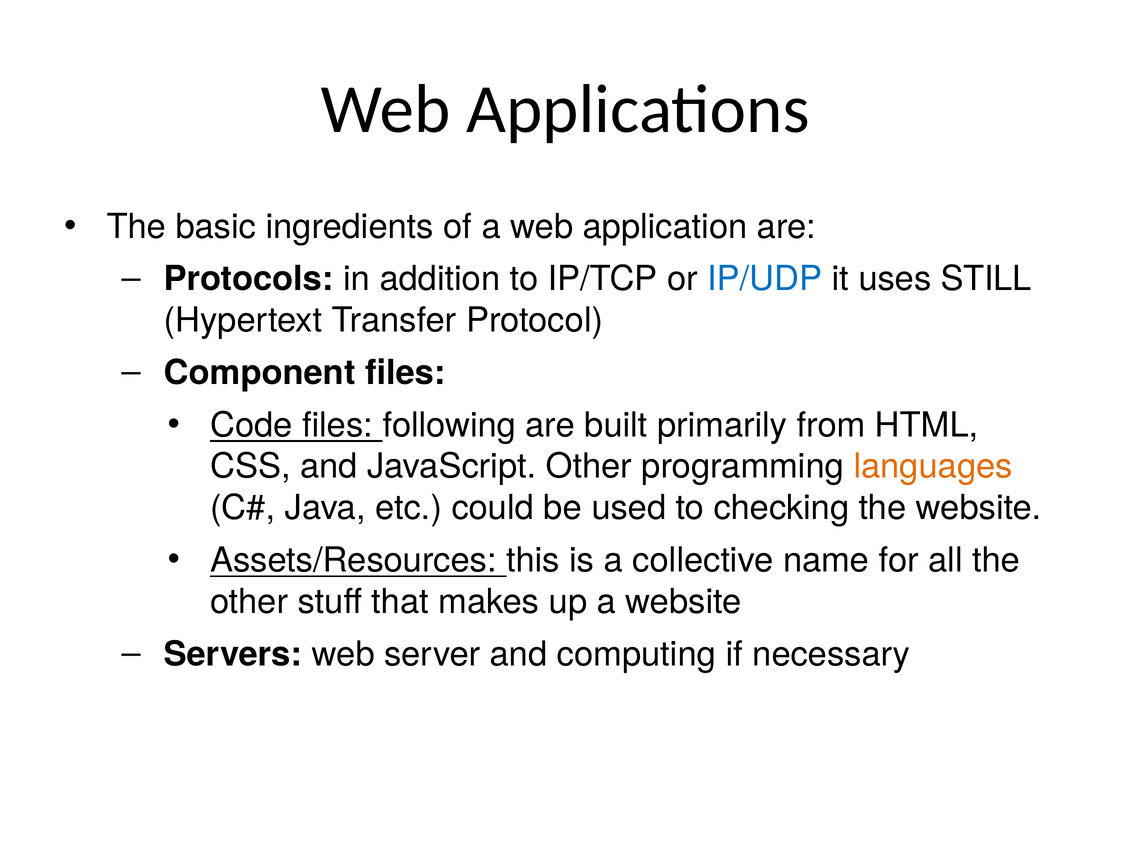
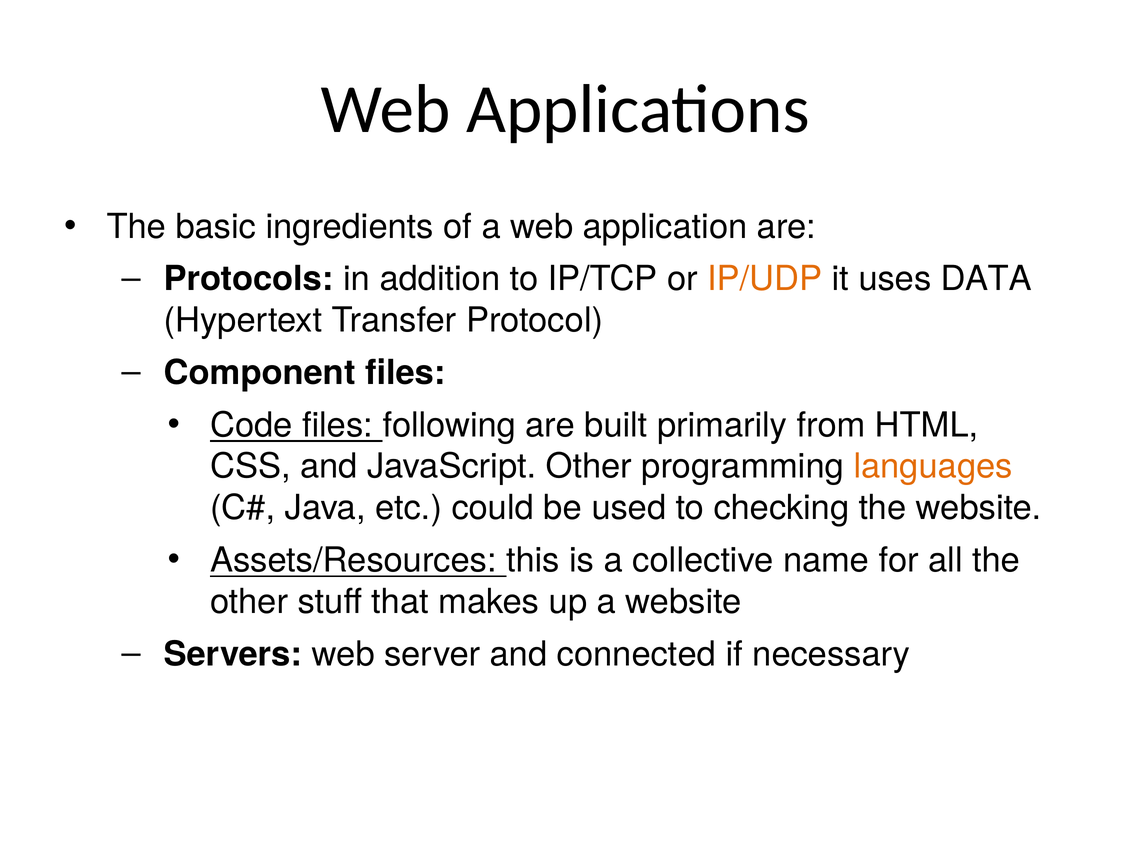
IP/UDP colour: blue -> orange (765, 279)
STILL: STILL -> DATA (986, 279)
computing: computing -> connected (636, 654)
